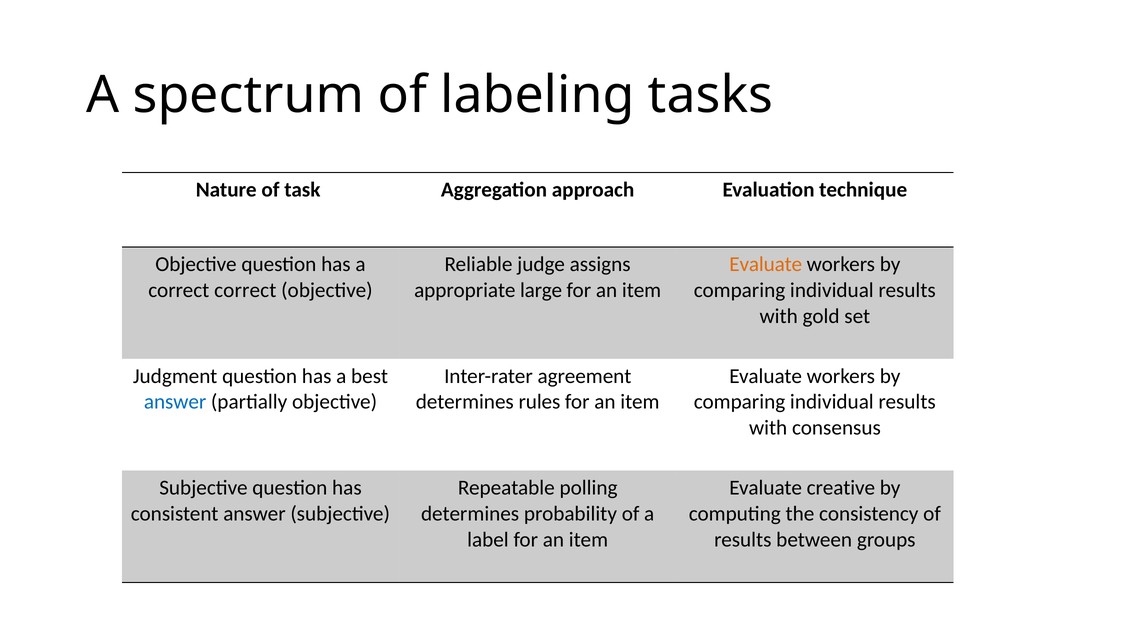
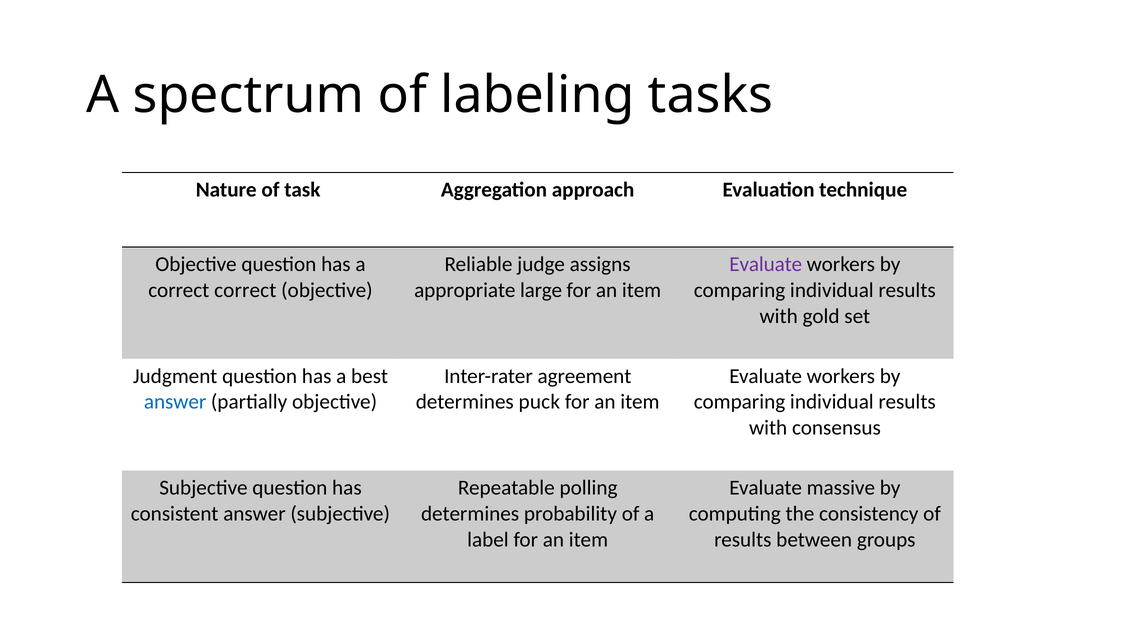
Evaluate colour: orange -> purple (766, 264)
rules: rules -> puck (539, 402)
creative: creative -> massive (841, 488)
